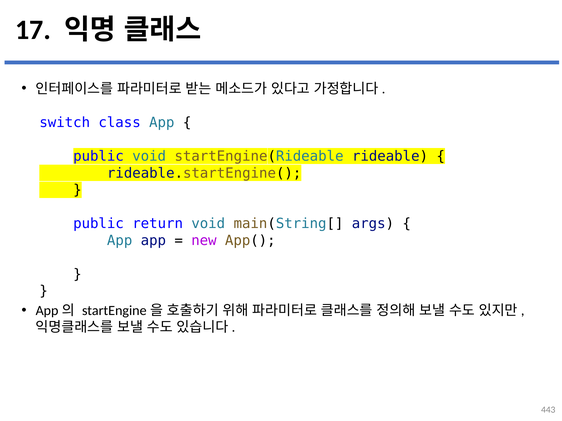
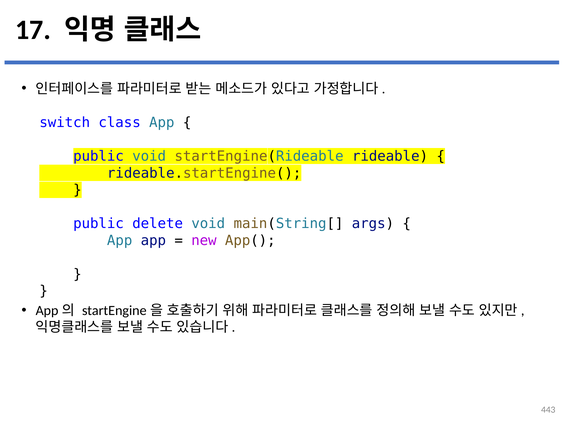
return: return -> delete (158, 224)
